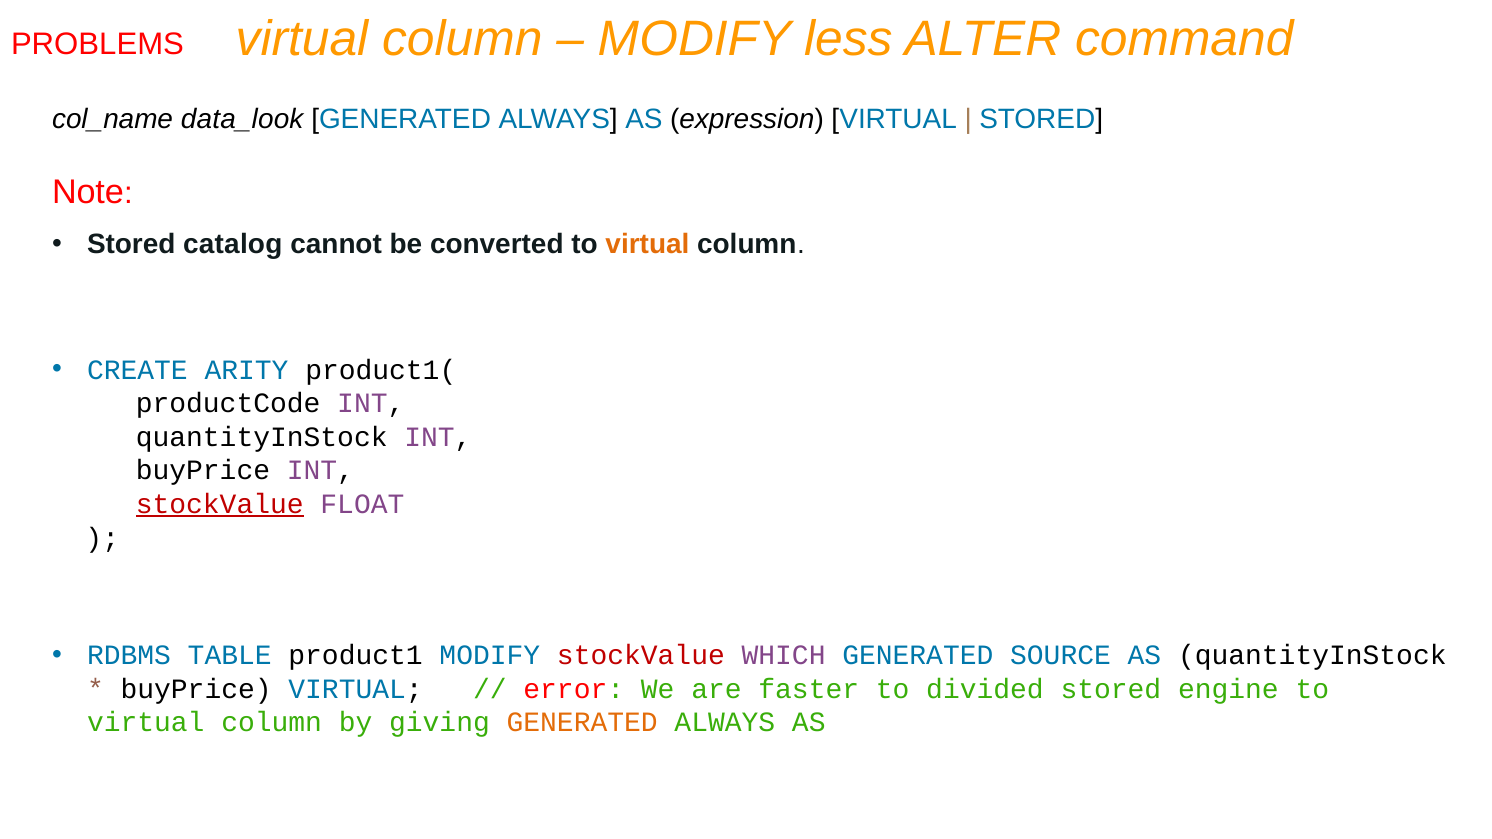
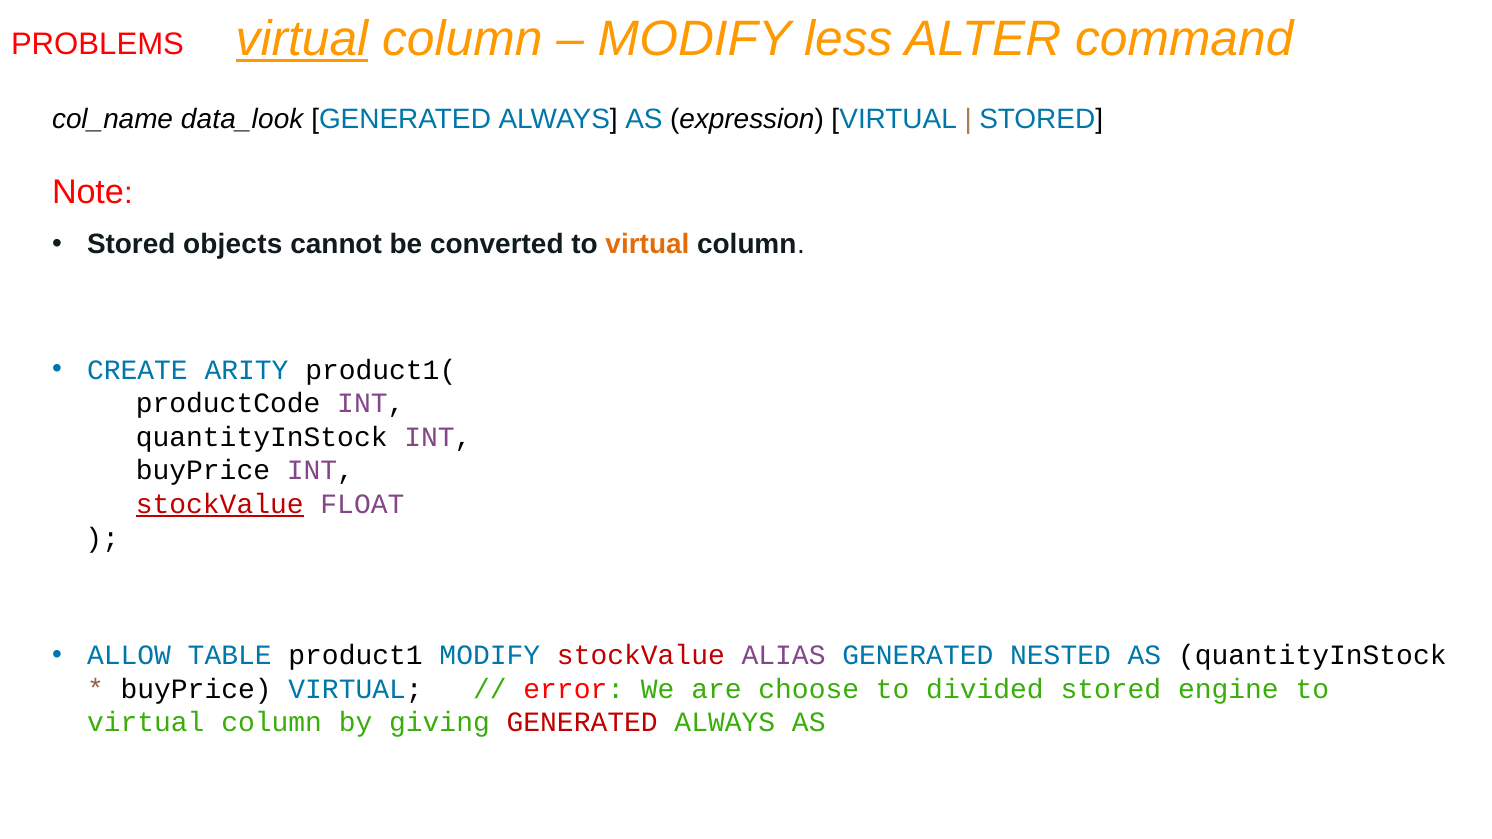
virtual underline: none -> present (302, 39)
catalog: catalog -> objects (233, 244)
RDBMS: RDBMS -> ALLOW (129, 656)
WHICH: WHICH -> ALIAS (784, 656)
SOURCE: SOURCE -> NESTED (1061, 656)
faster: faster -> choose (809, 689)
GENERATED colour: orange -> red (582, 723)
